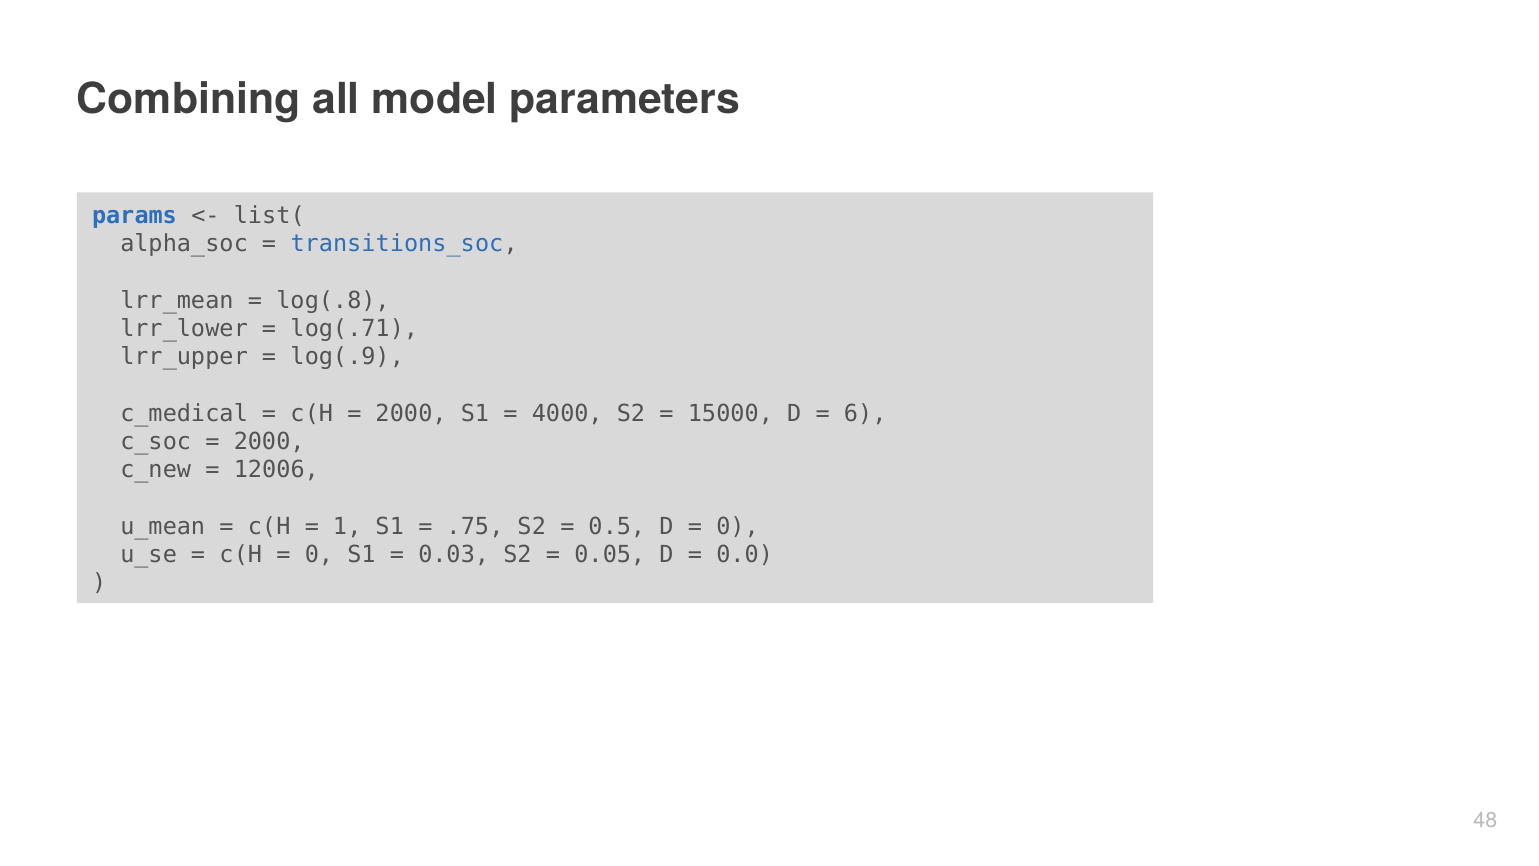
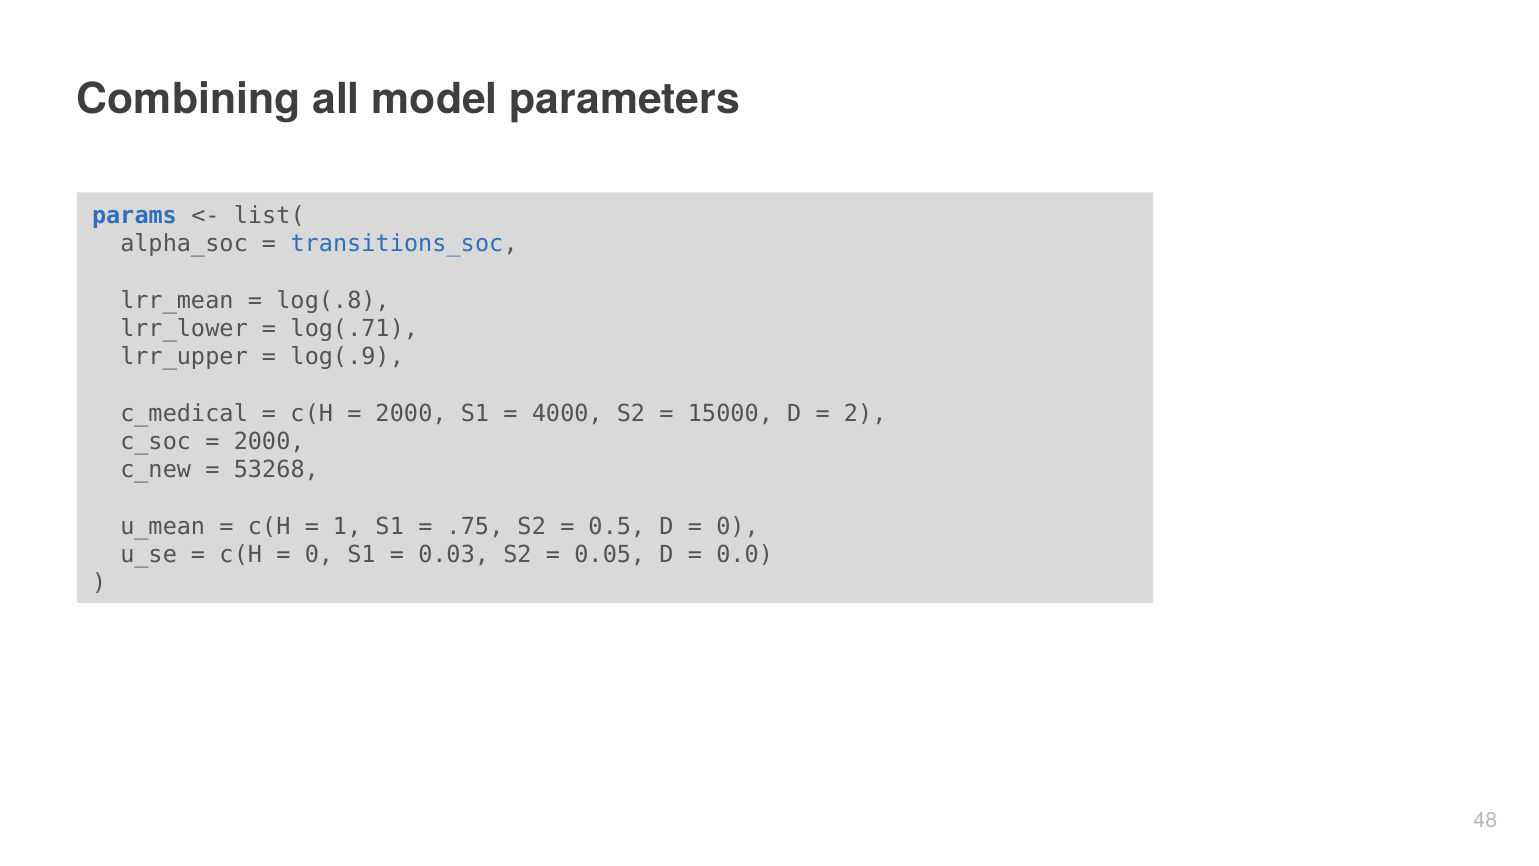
6: 6 -> 2 (865, 413)
12006: 12006 -> 53268 (276, 470)
